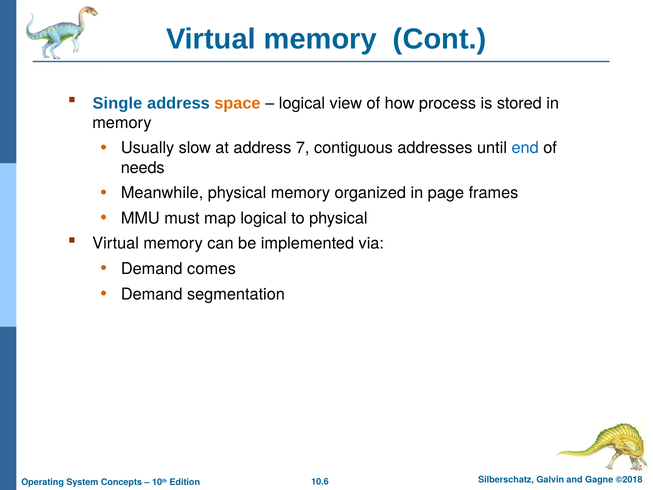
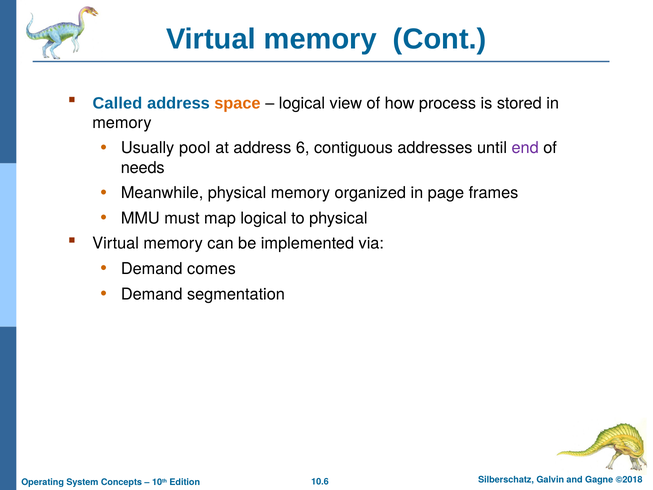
Single: Single -> Called (117, 103)
slow: slow -> pool (195, 148)
7: 7 -> 6 (303, 148)
end colour: blue -> purple (525, 148)
